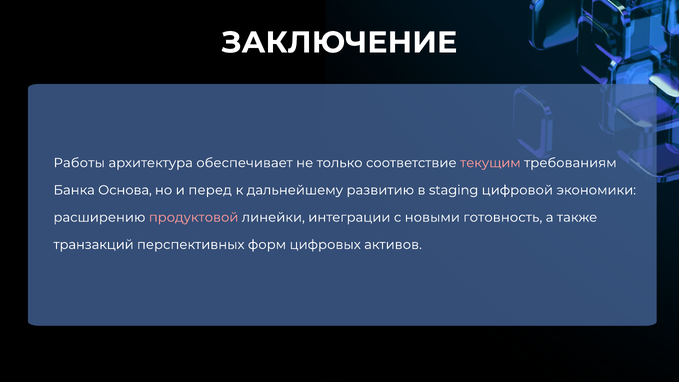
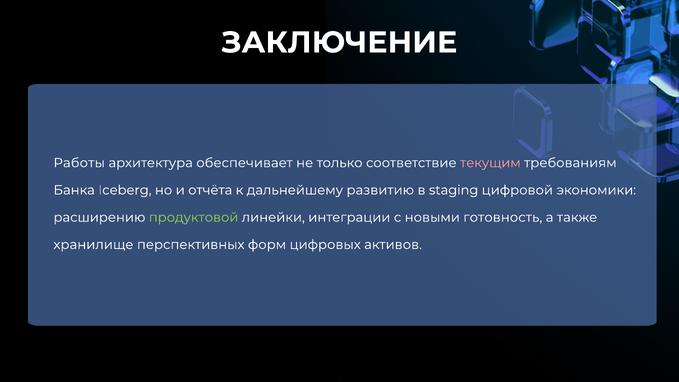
Основа: Основа -> Iceberg (125, 190)
перед: перед -> отчёта (210, 190)
продуктовой colour: pink -> light green (194, 217)
транзакций: транзакций -> хранилище (93, 245)
